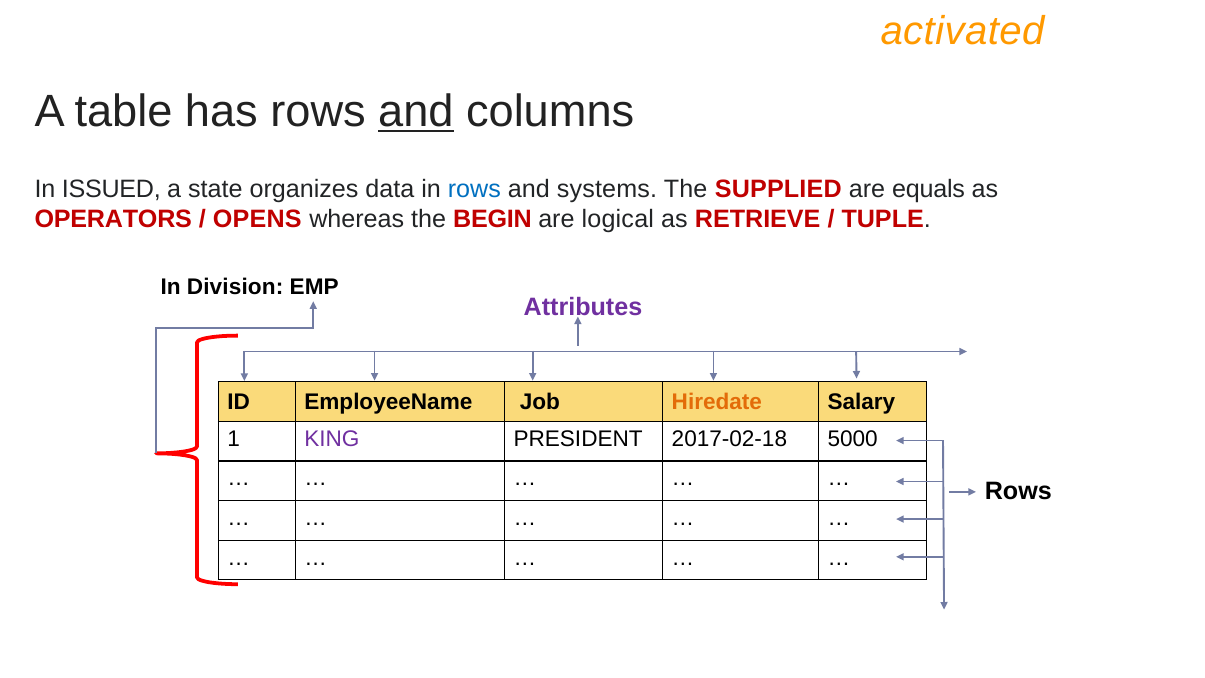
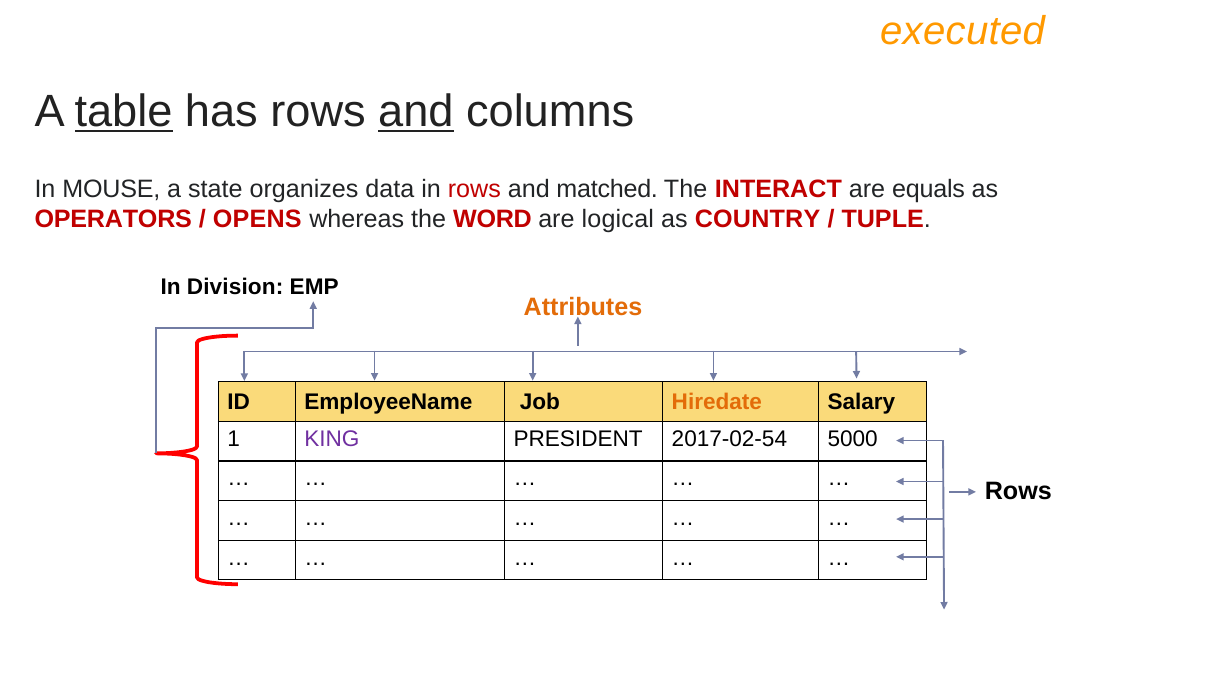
activated: activated -> executed (963, 31)
table underline: none -> present (124, 112)
ISSUED: ISSUED -> MOUSE (111, 189)
rows colour: blue -> red (474, 189)
systems: systems -> matched (607, 189)
SUPPLIED: SUPPLIED -> INTERACT (778, 189)
BEGIN: BEGIN -> WORD (492, 219)
RETRIEVE: RETRIEVE -> COUNTRY (758, 219)
Attributes colour: purple -> orange (583, 307)
2017-02-18: 2017-02-18 -> 2017-02-54 (729, 439)
